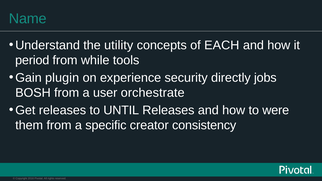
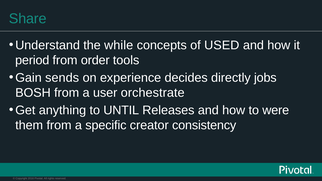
Name: Name -> Share (28, 19)
utility: utility -> while (119, 45)
EACH: EACH -> USED (222, 45)
while: while -> order (95, 60)
plugin: plugin -> sends (62, 78)
security: security -> decides (186, 78)
Get releases: releases -> anything (63, 110)
